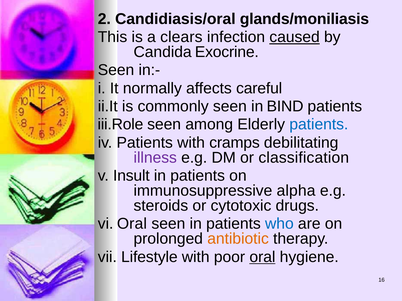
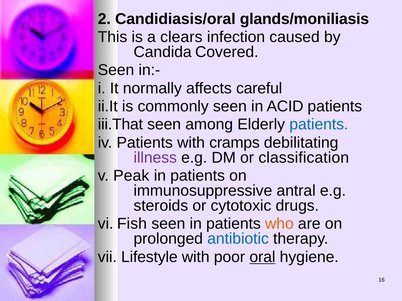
caused underline: present -> none (295, 37)
Exocrine: Exocrine -> Covered (227, 52)
BIND: BIND -> ACID (285, 107)
iii.Role: iii.Role -> iii.That (120, 125)
Insult: Insult -> Peak (131, 176)
alpha: alpha -> antral (296, 191)
vi Oral: Oral -> Fish (132, 224)
who colour: blue -> orange (279, 224)
antibiotic colour: orange -> blue (238, 239)
